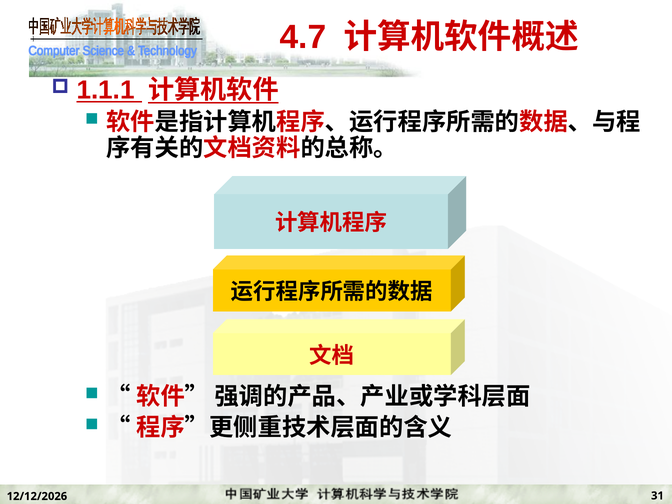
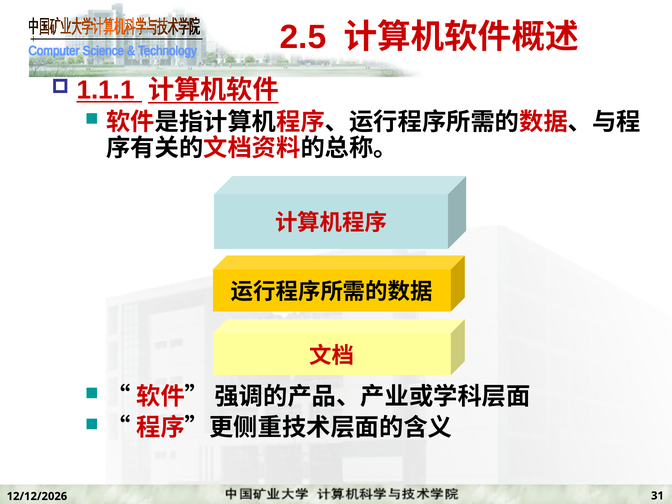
4.7: 4.7 -> 2.5 (303, 37)
